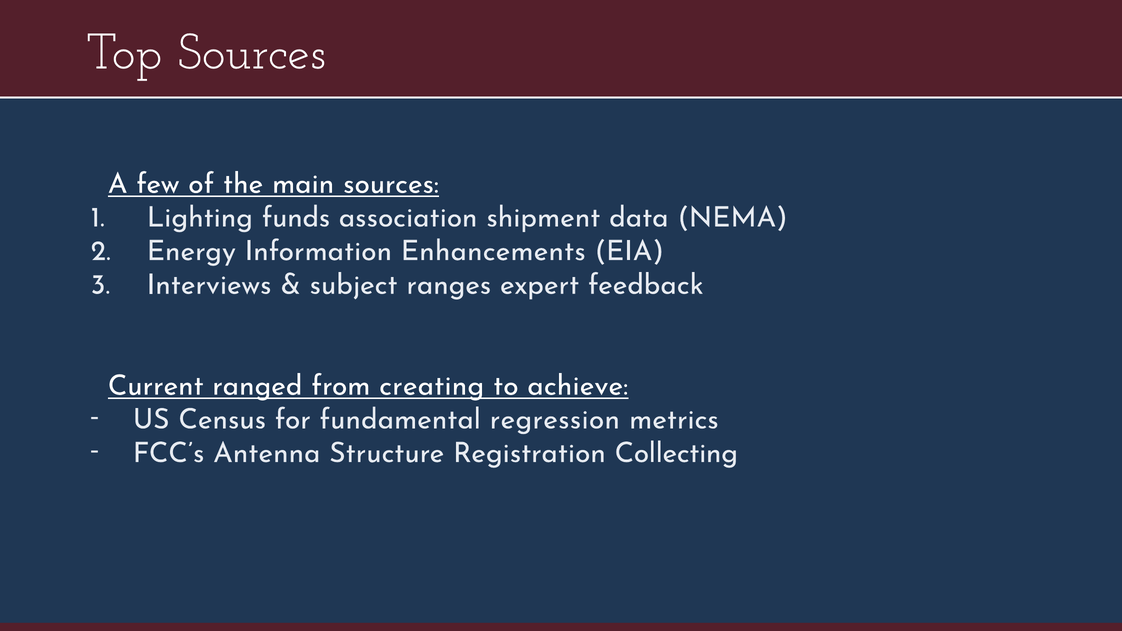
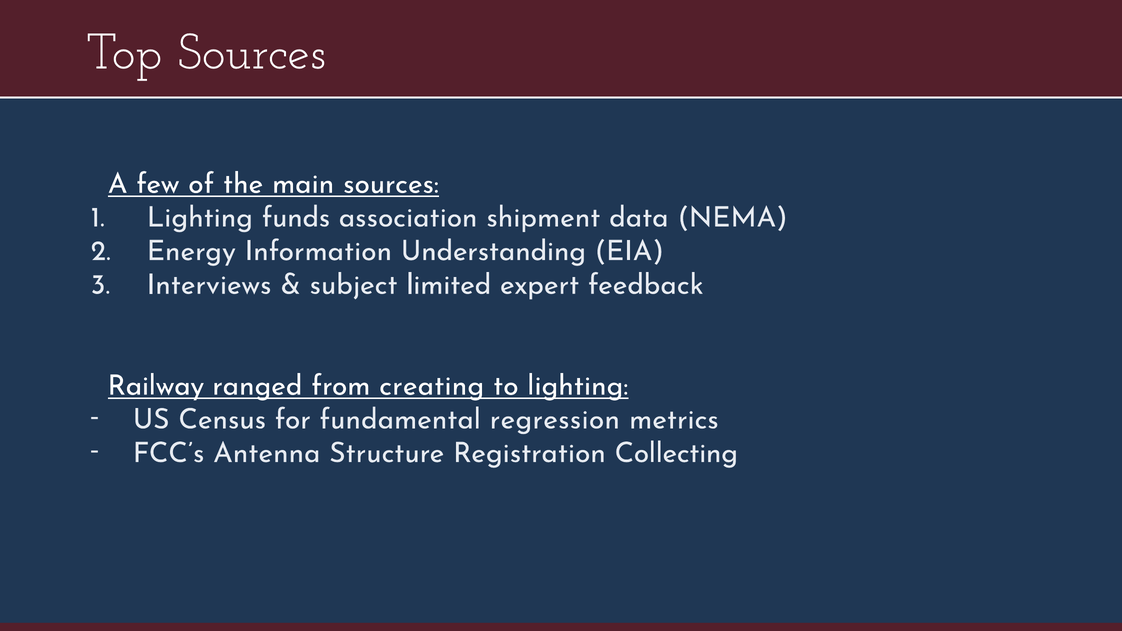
Enhancements: Enhancements -> Understanding (493, 251)
ranges: ranges -> limited (449, 285)
Current: Current -> Railway (156, 386)
to achieve: achieve -> lighting (578, 386)
